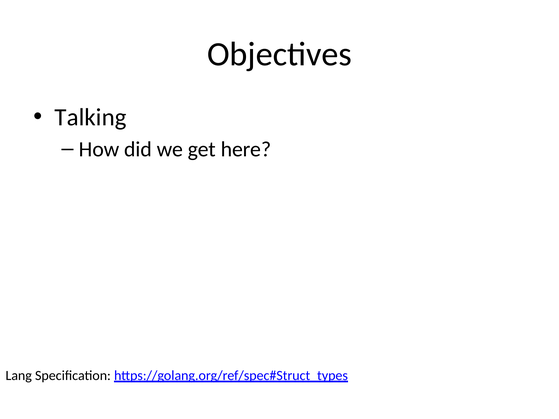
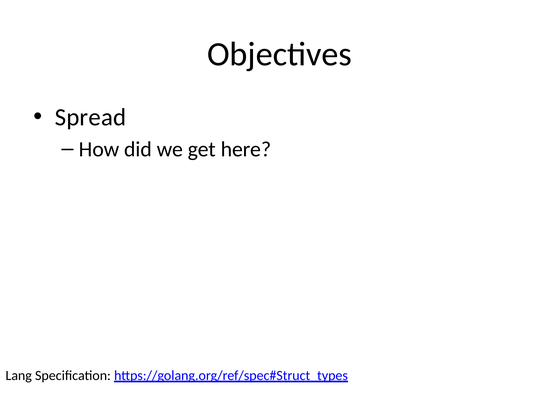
Talking: Talking -> Spread (91, 117)
